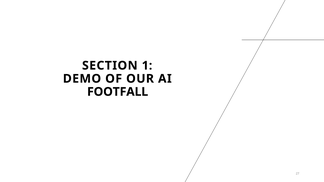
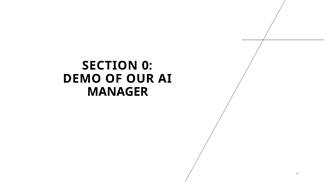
1: 1 -> 0 (147, 66)
FOOTFALL: FOOTFALL -> MANAGER (118, 92)
